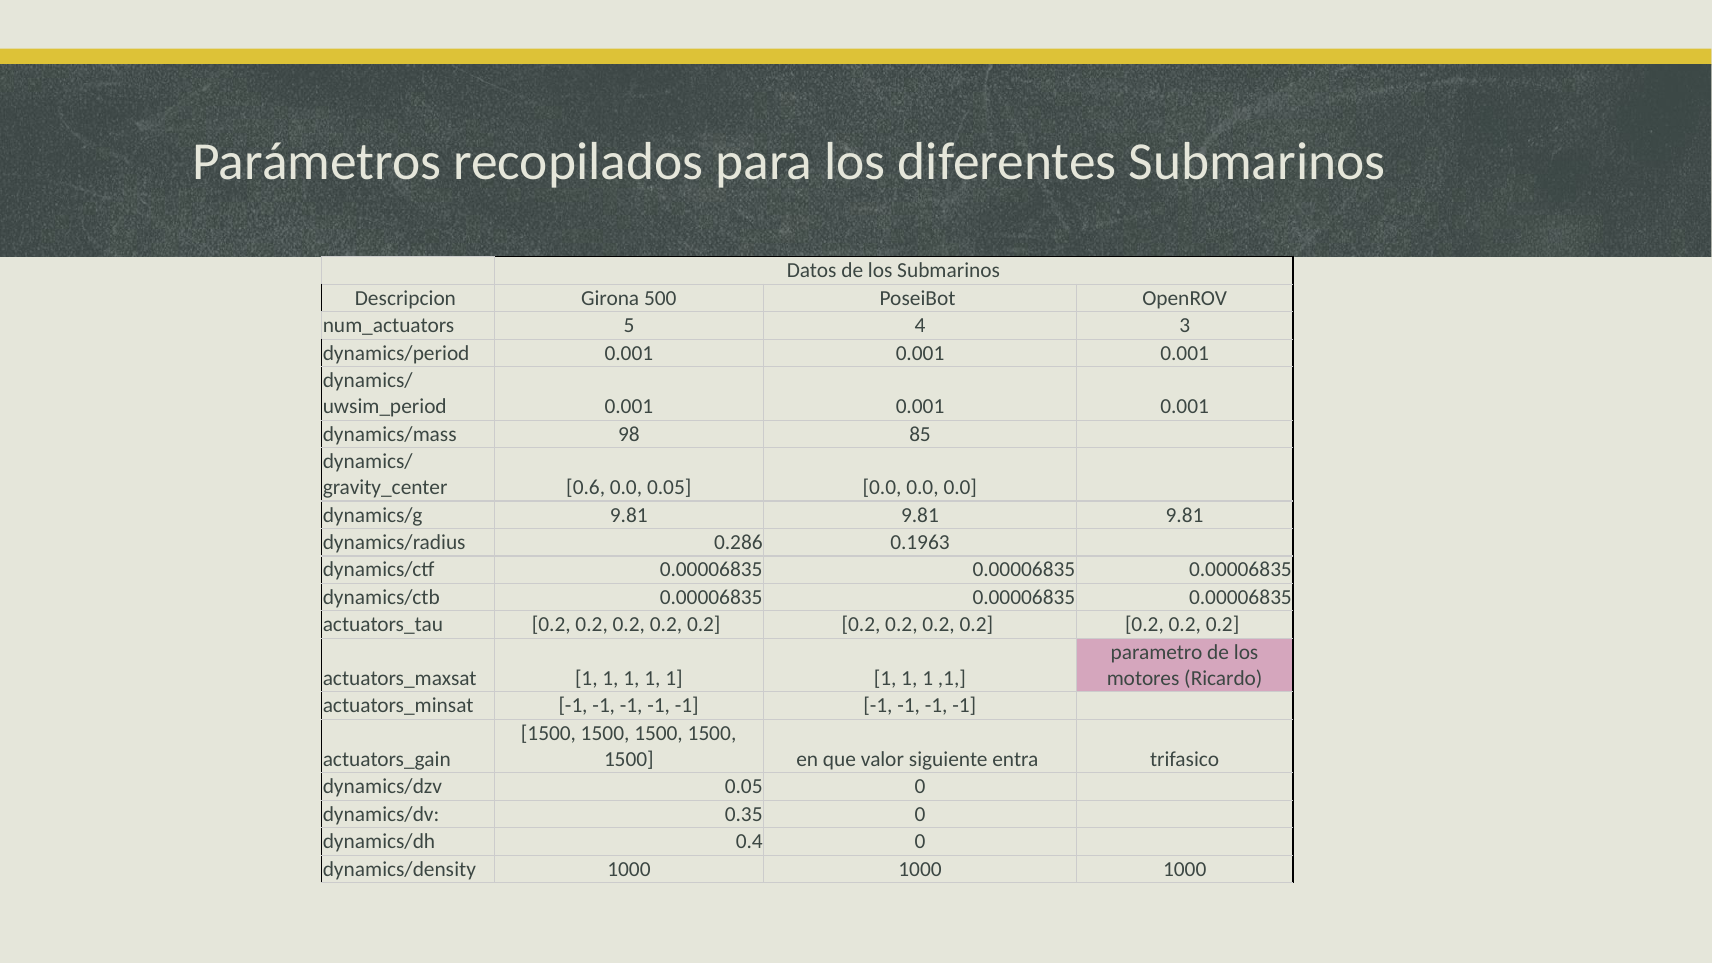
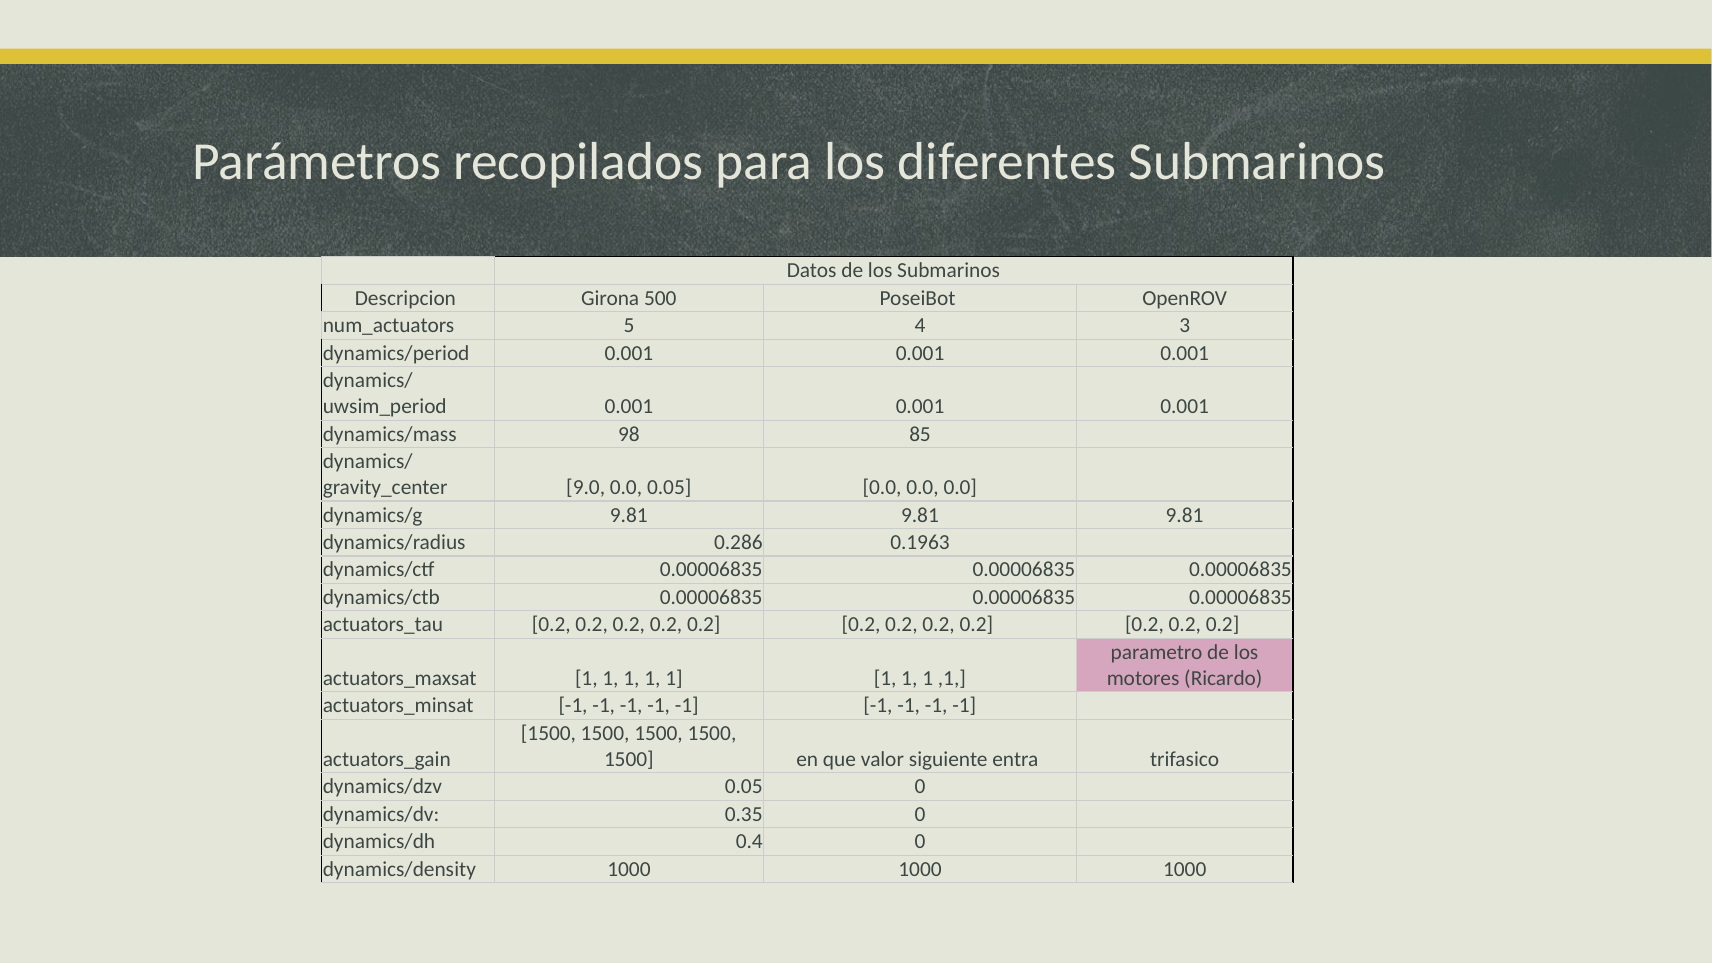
0.6: 0.6 -> 9.0 (586, 488)
